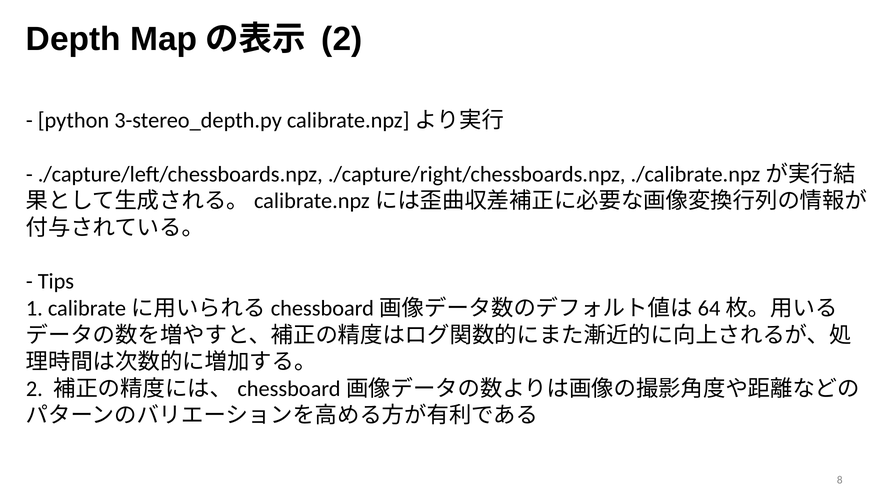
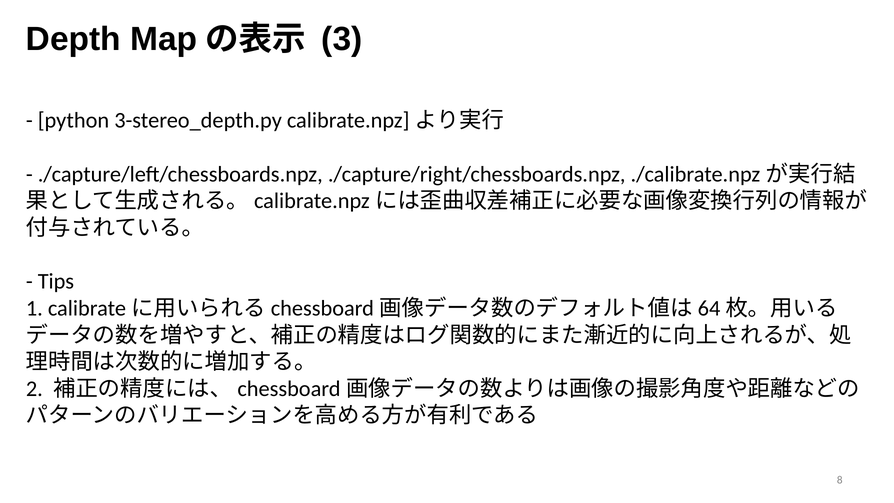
2: 2 -> 3 (342, 39)
